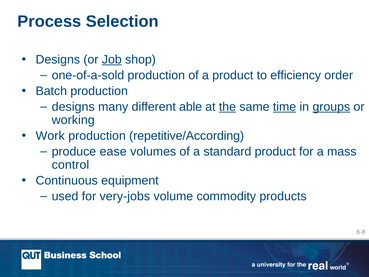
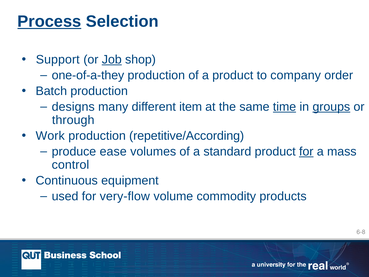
Process underline: none -> present (49, 21)
Designs: Designs -> Support (58, 60)
one-of-a-sold: one-of-a-sold -> one-of-a-they (88, 75)
efficiency: efficiency -> company (296, 75)
able: able -> item (191, 107)
the underline: present -> none (227, 107)
working: working -> through (73, 120)
for underline: none -> present (306, 152)
very-jobs: very-jobs -> very-flow (125, 196)
